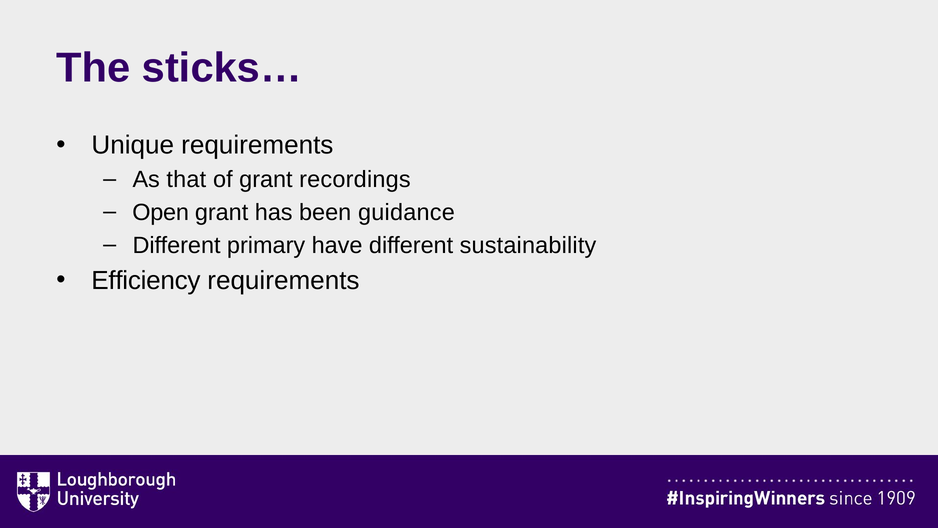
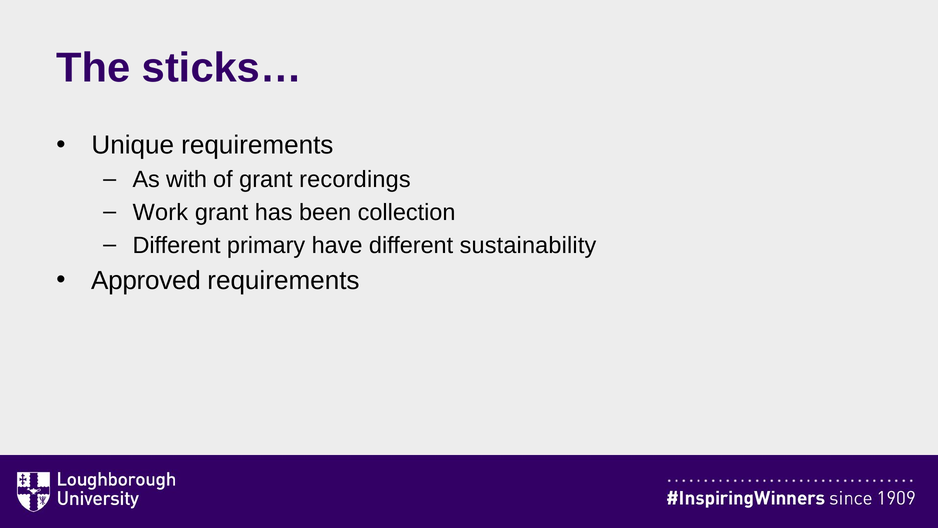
that: that -> with (187, 179)
Open: Open -> Work (160, 212)
guidance: guidance -> collection (407, 212)
Efficiency: Efficiency -> Approved (146, 280)
